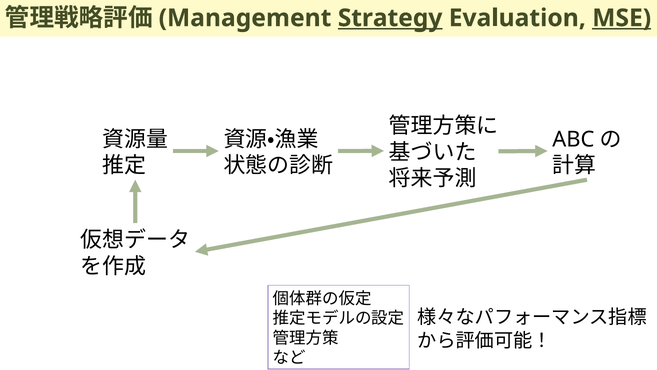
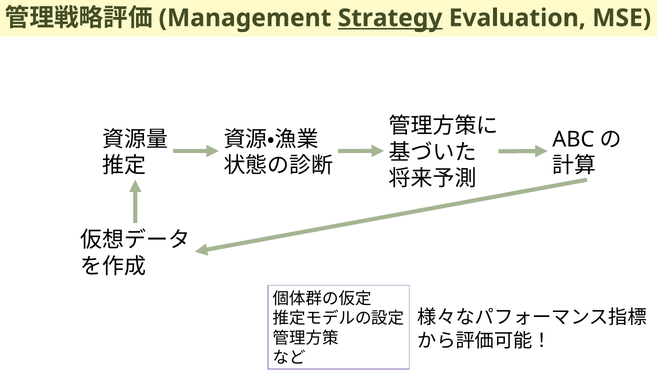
MSE underline: present -> none (622, 18)
